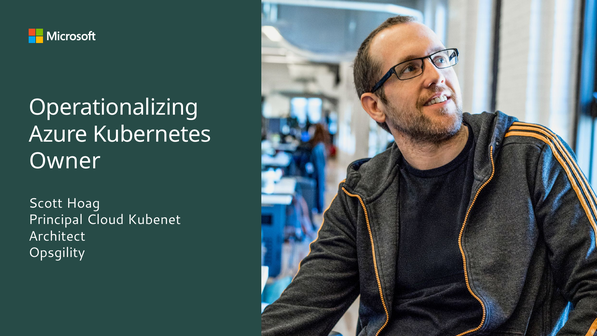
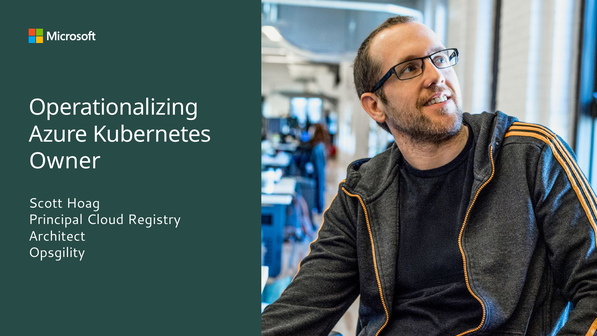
Kubenet: Kubenet -> Registry (154, 220)
